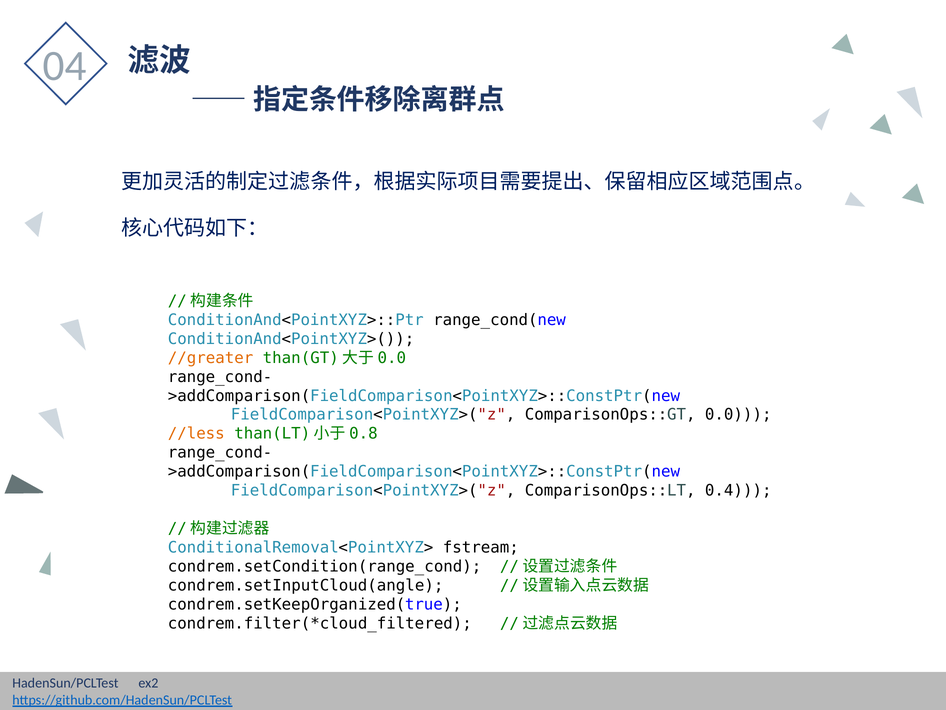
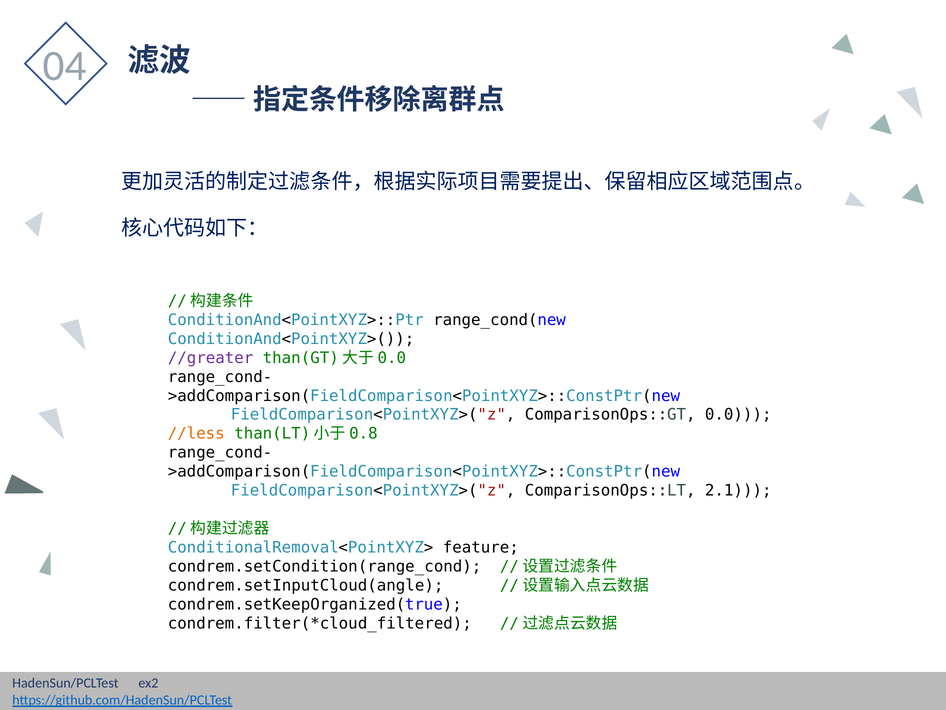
//greater colour: orange -> purple (211, 358)
0.4: 0.4 -> 2.1 (738, 490)
fstream: fstream -> feature (481, 547)
